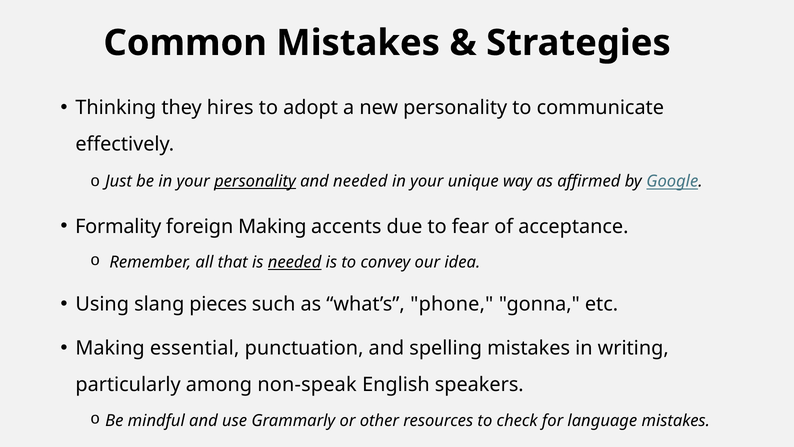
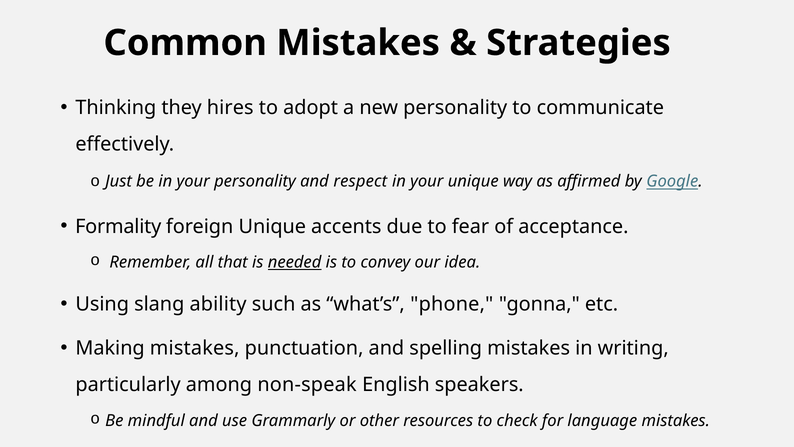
personality underline: present -> none (255, 181)
and needed: needed -> respect (360, 181)
foreign Making: Making -> Unique (272, 226)
pieces: pieces -> ability (218, 304)
Making essential: essential -> mistakes (195, 348)
